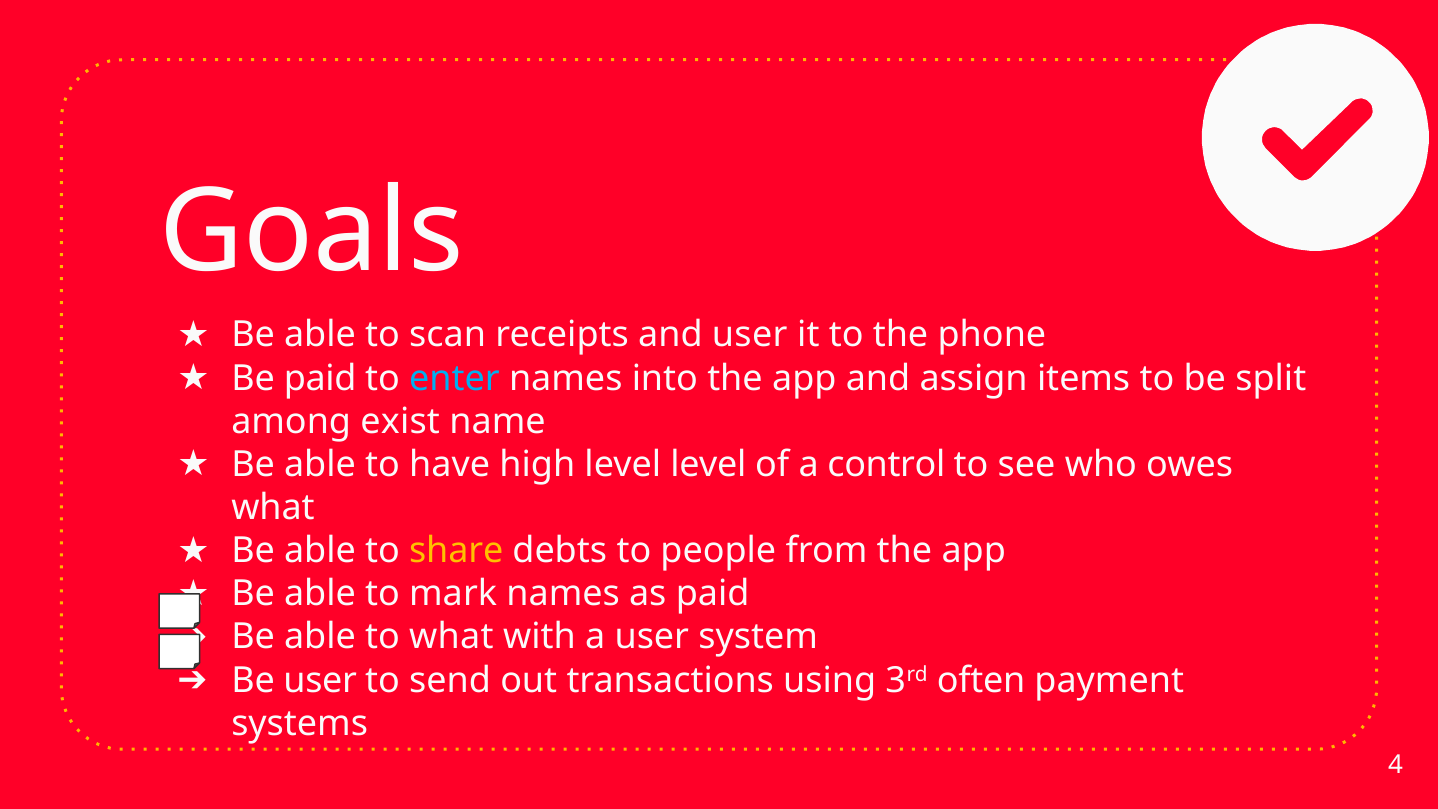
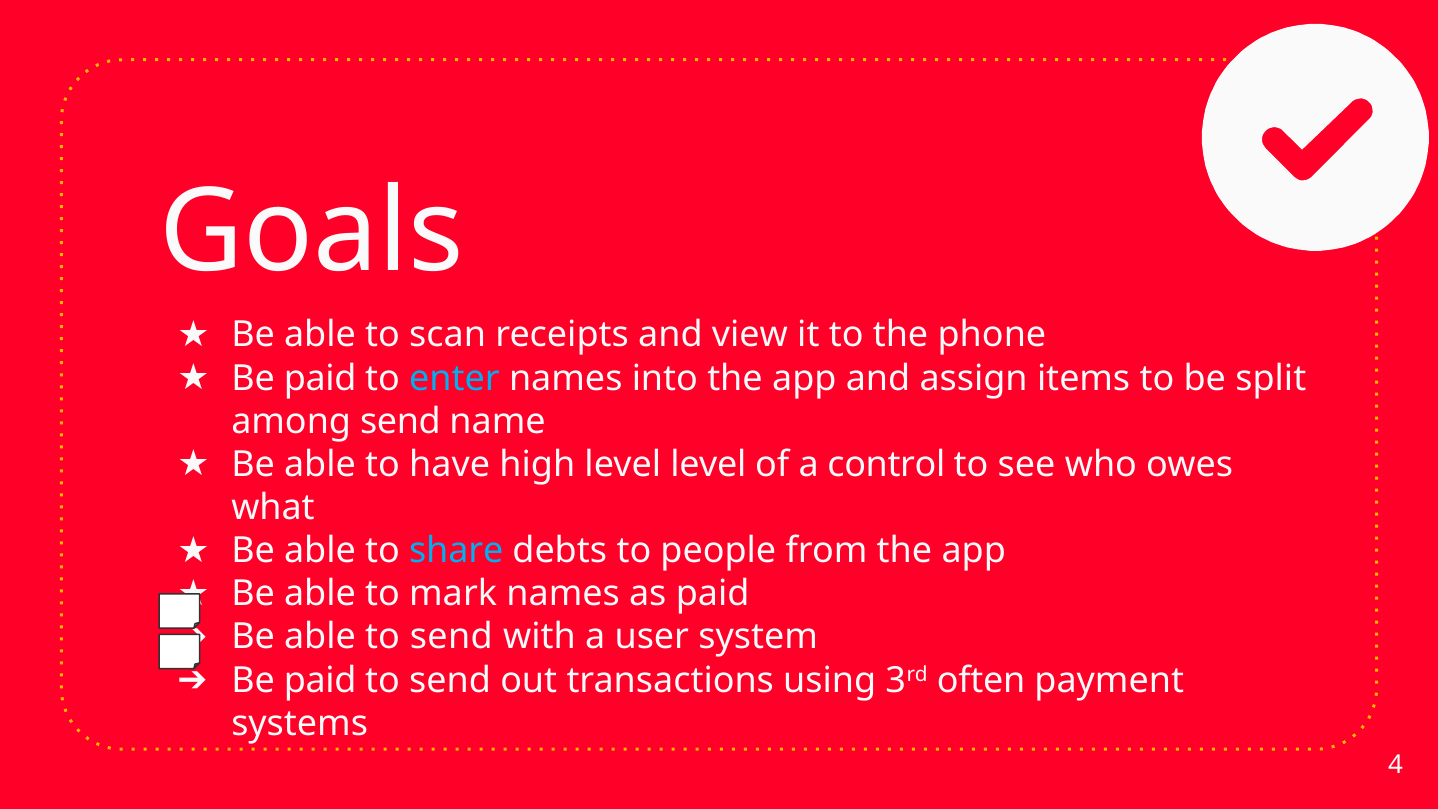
and user: user -> view (750, 335)
among exist: exist -> send (400, 421)
share colour: yellow -> light blue (456, 551)
able to what: what -> send (451, 637)
user: user -> paid (320, 680)
